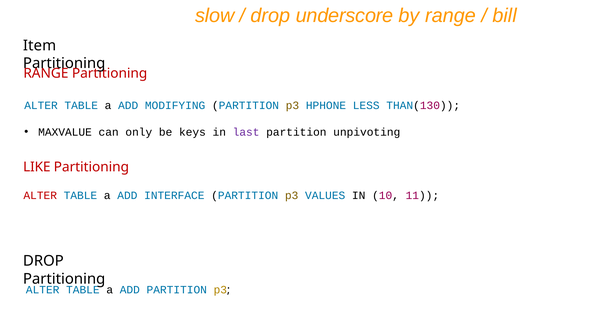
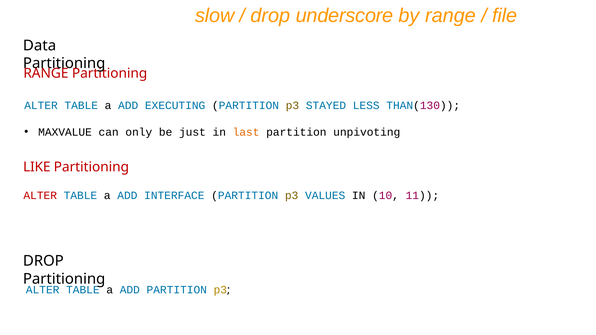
bill: bill -> file (505, 16)
Item: Item -> Data (40, 46)
MODIFYING: MODIFYING -> EXECUTING (175, 105)
HPHONE: HPHONE -> STAYED (326, 105)
keys: keys -> just (192, 132)
last colour: purple -> orange (246, 132)
